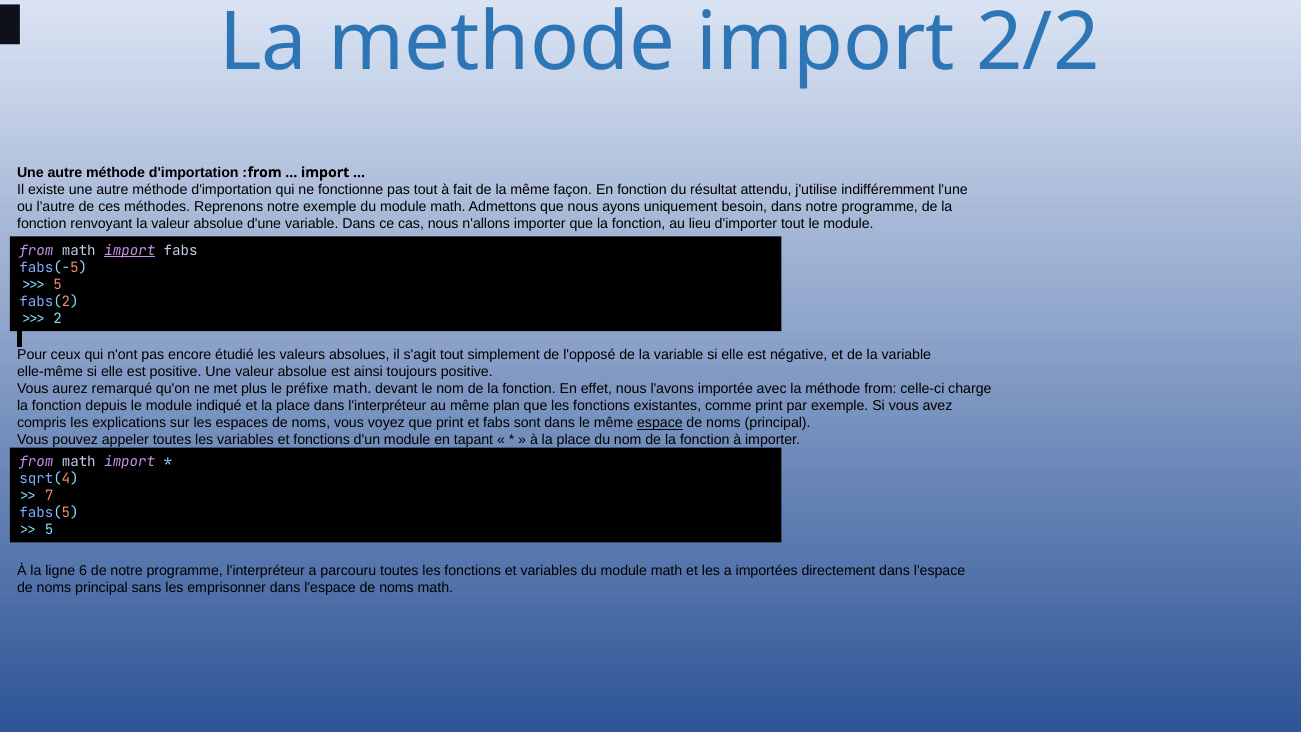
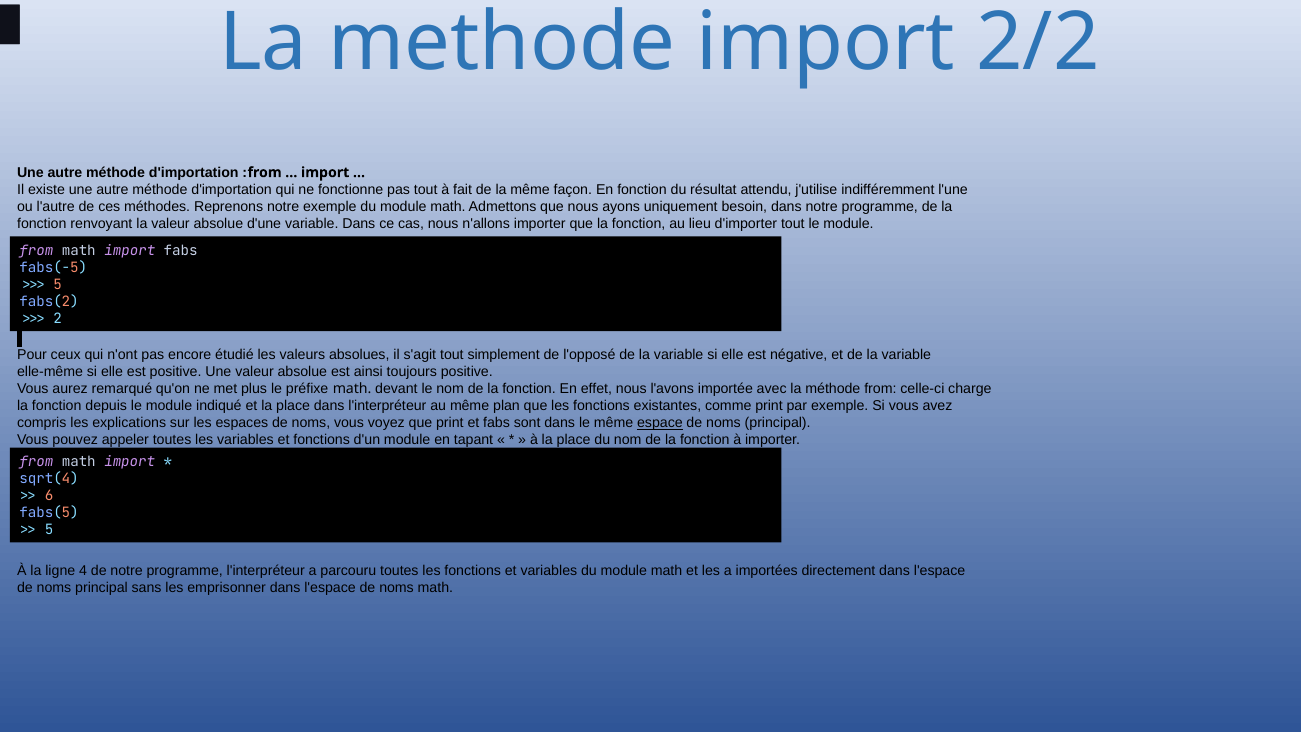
import underline: present -> none (130, 251)
7: 7 -> 6 (49, 496)
6: 6 -> 4 (83, 571)
